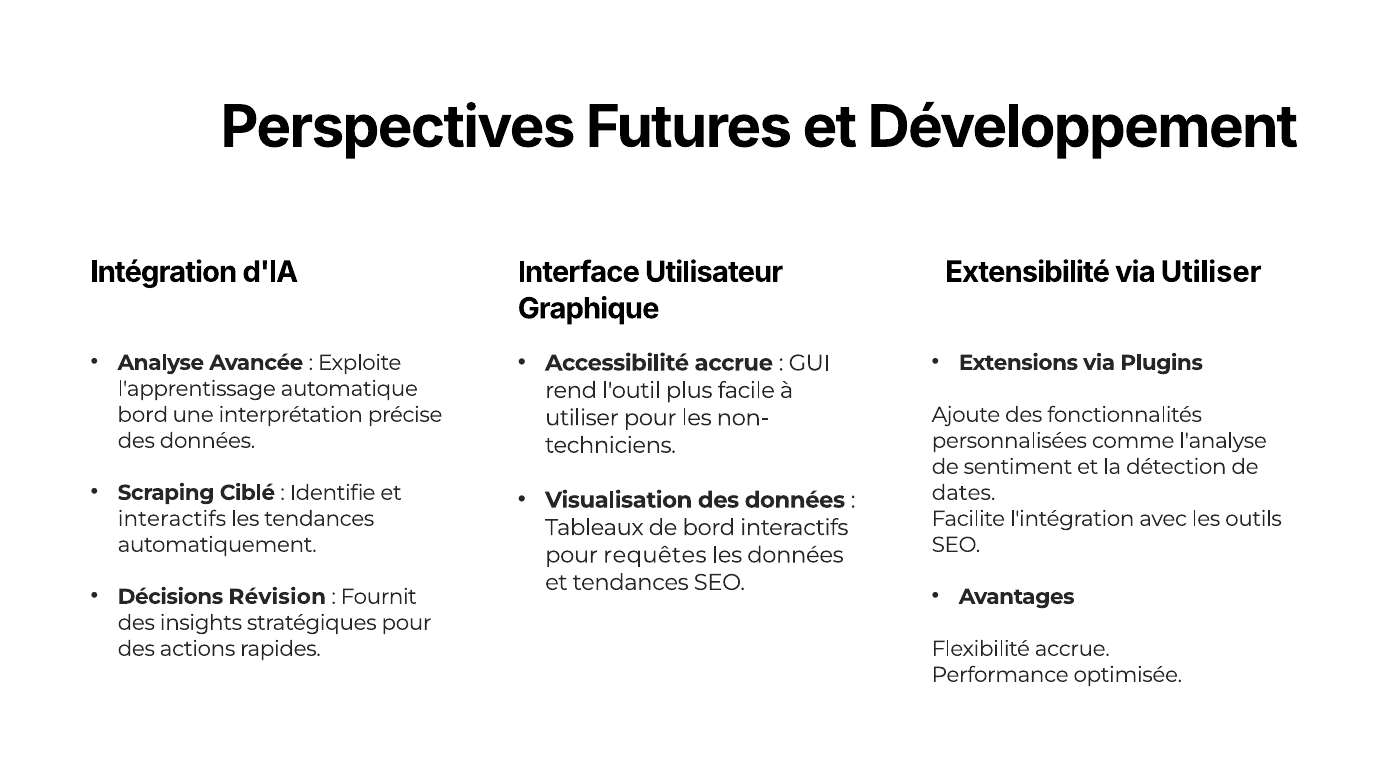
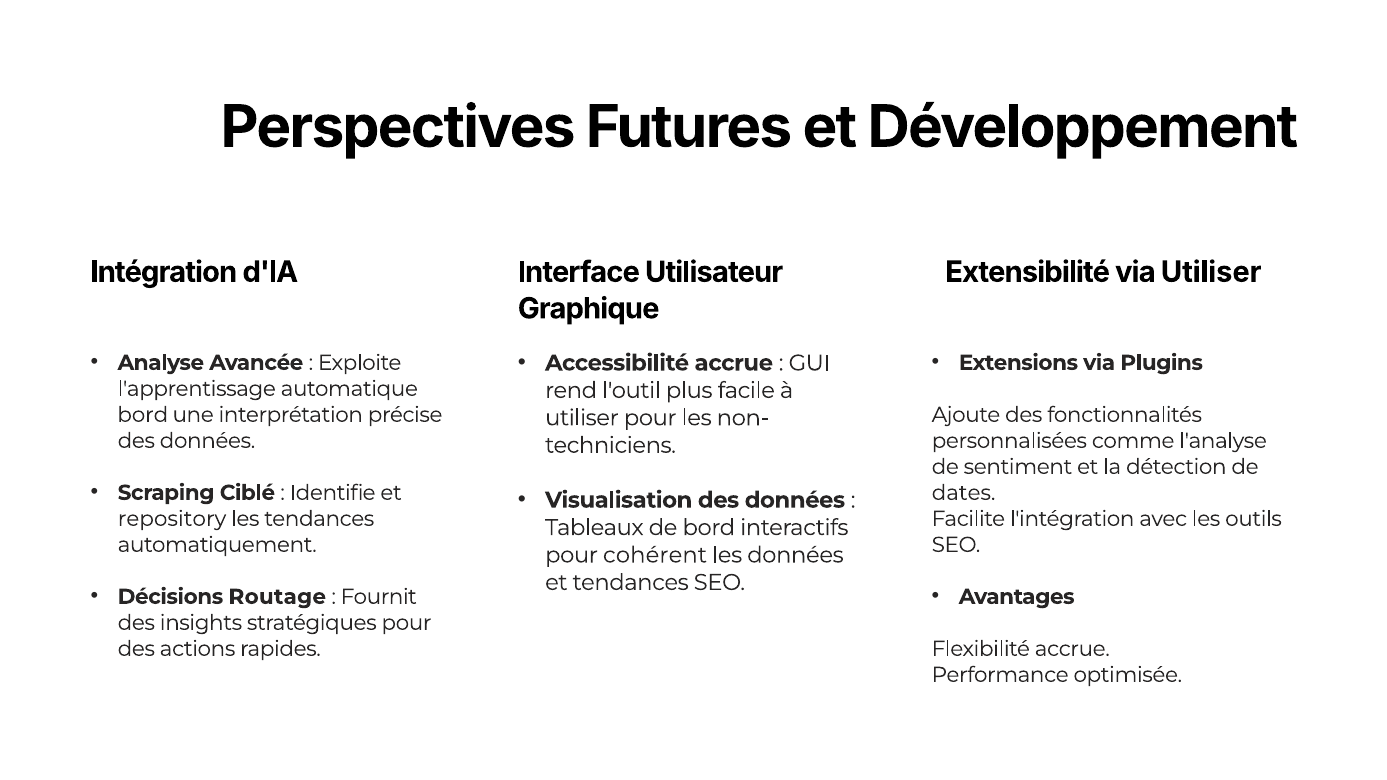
interactifs: interactifs -> repository (172, 519)
requêtes: requêtes -> cohérent (655, 555)
Révision: Révision -> Routage (277, 597)
